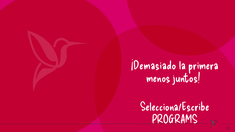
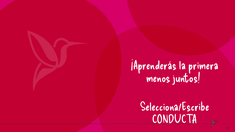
¡Demasiado: ¡Demasiado -> ¡Aprenderás (154, 66)
PROGRAMS: PROGRAMS -> CONDUCTA (175, 120)
